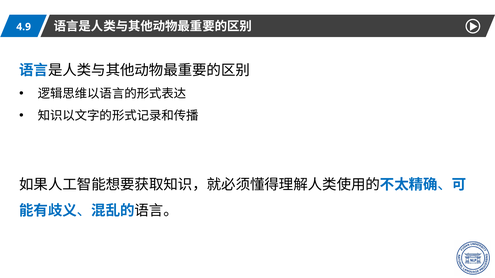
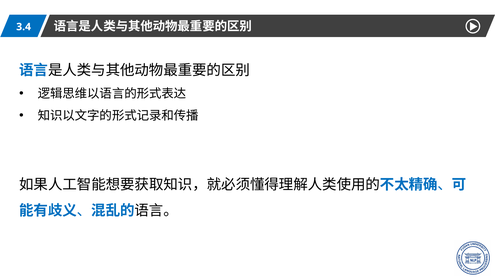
4.9: 4.9 -> 3.4 (24, 27)
